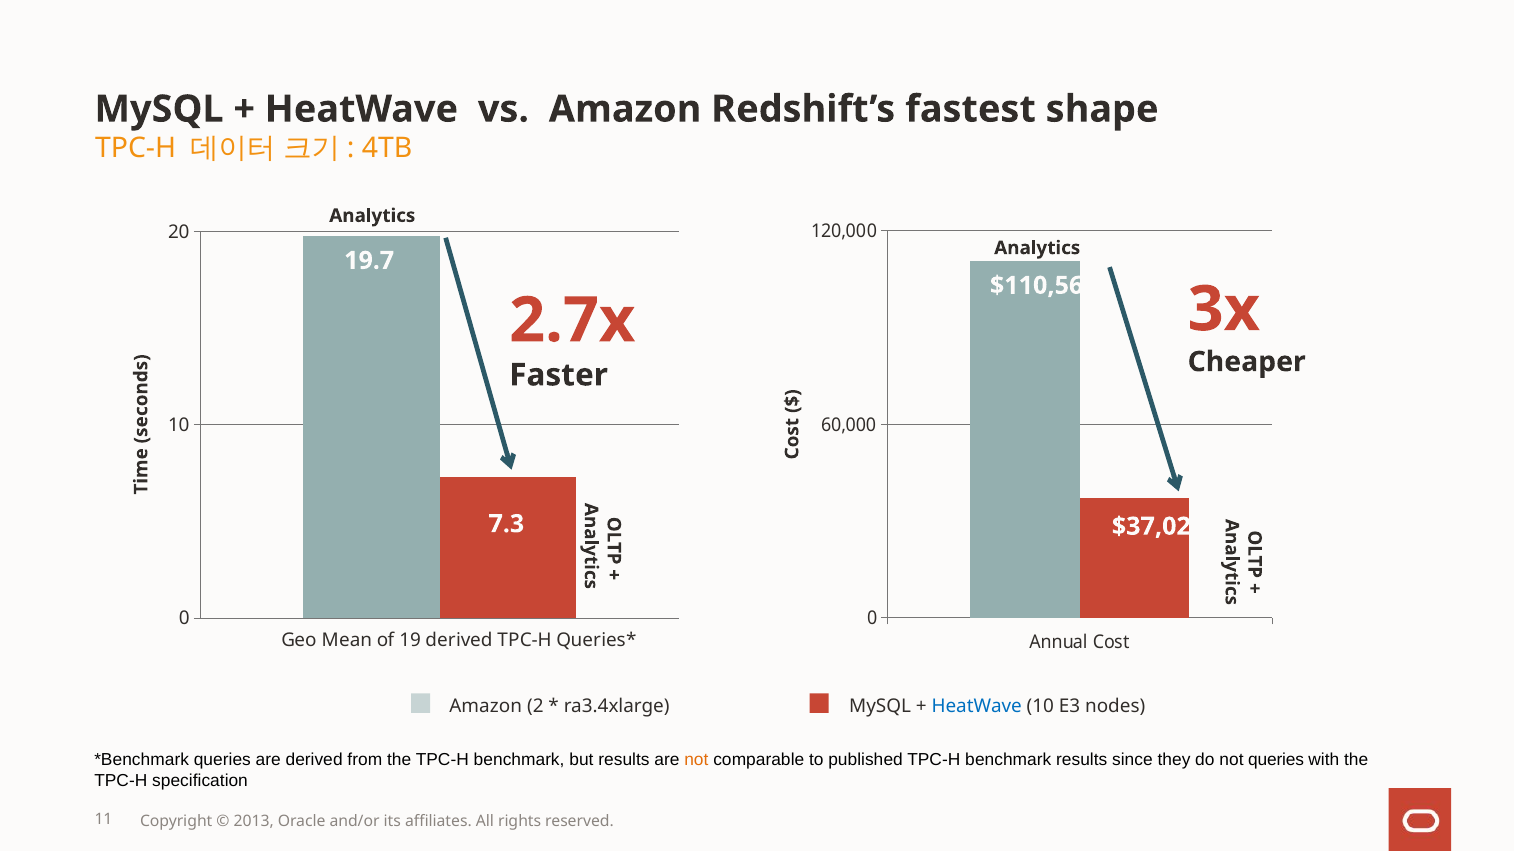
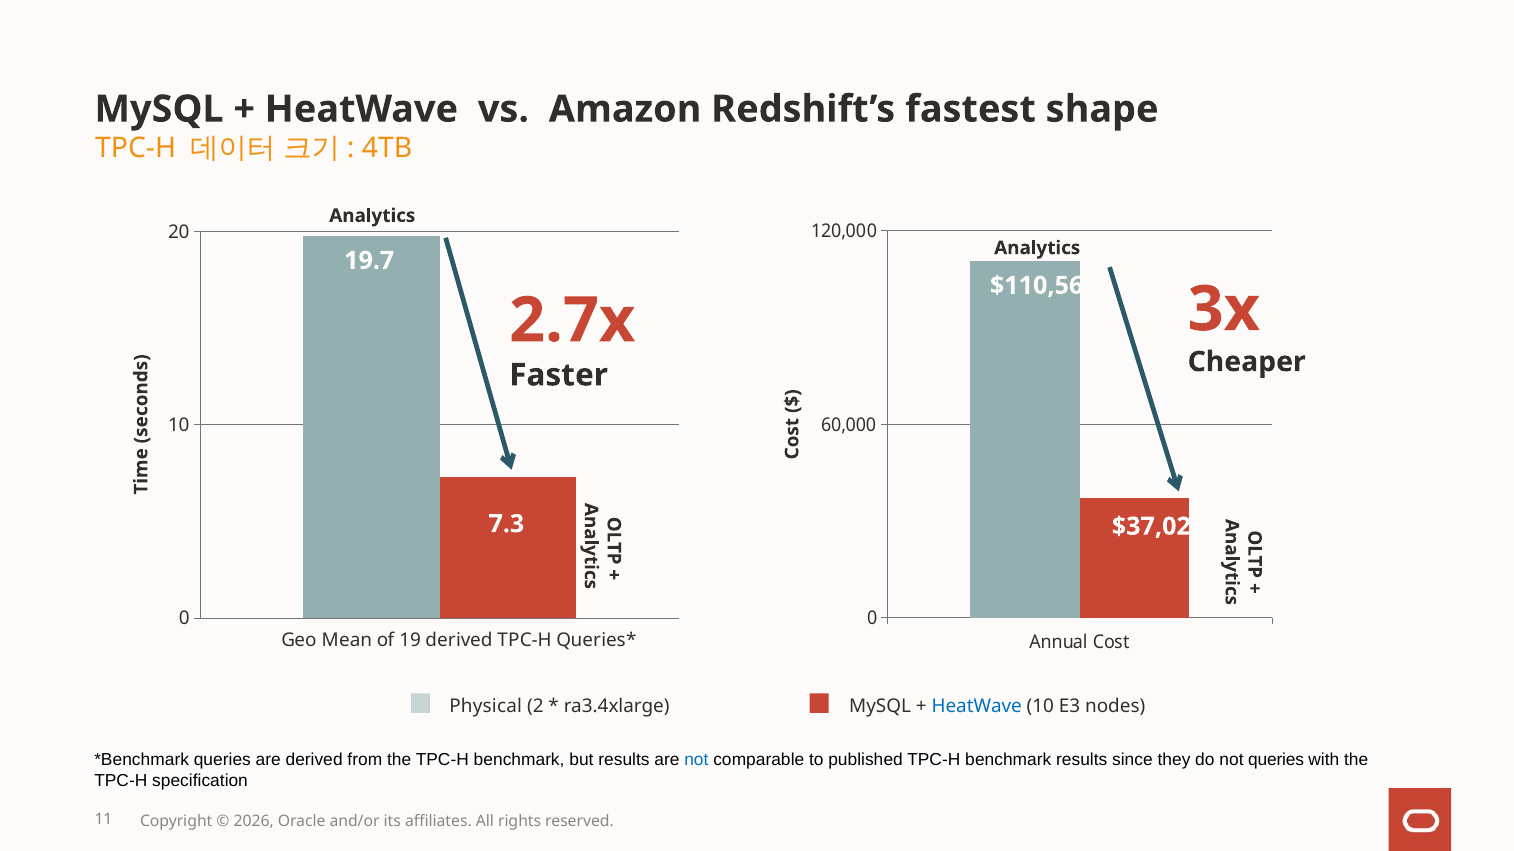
Amazon: Amazon -> Physical (486, 706)
not colour: orange -> blue (696, 761)
2013: 2013 -> 2026 (254, 821)
